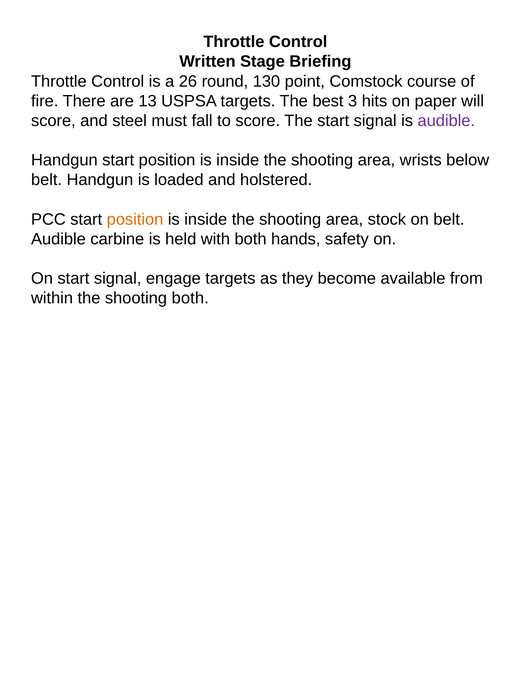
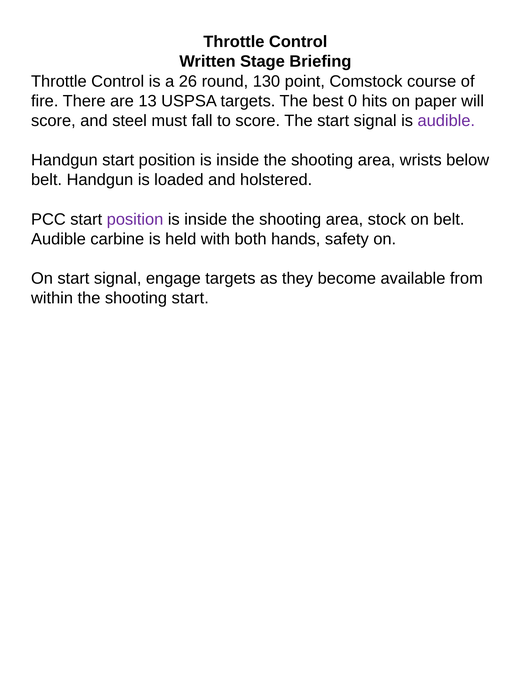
3: 3 -> 0 (353, 101)
position colour: orange -> purple (135, 219)
shooting both: both -> start (190, 298)
